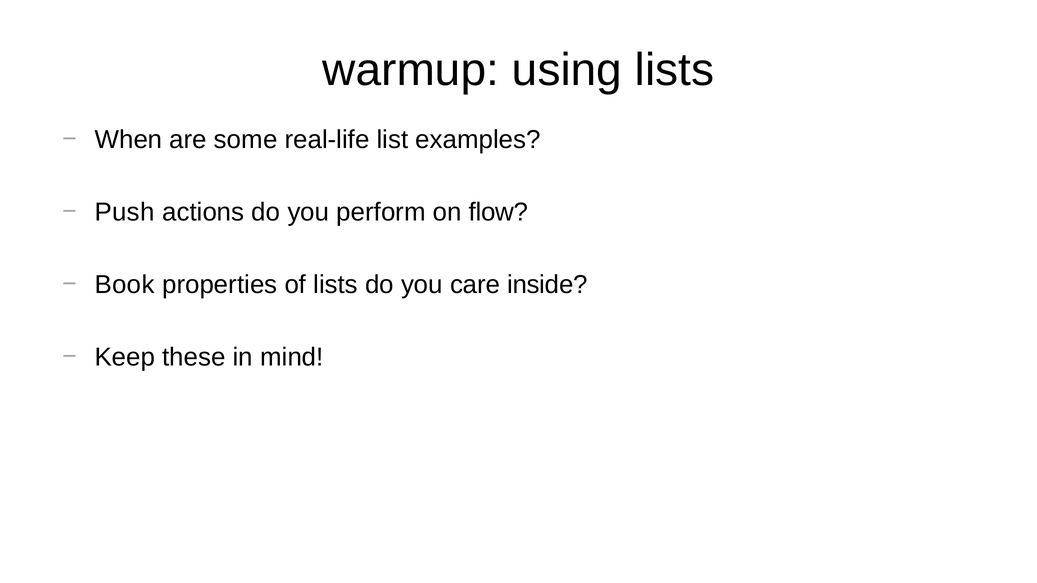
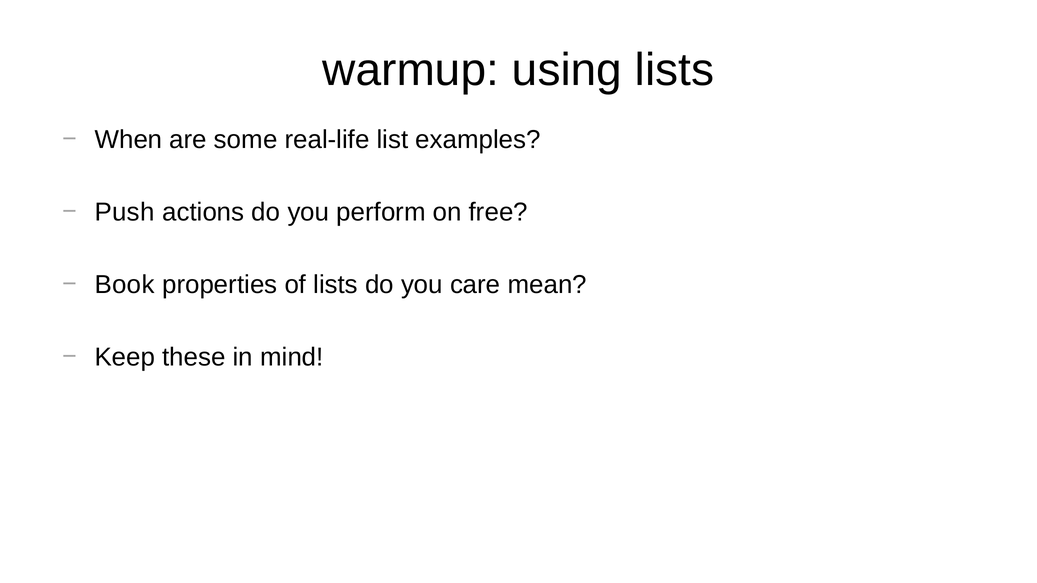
flow: flow -> free (498, 212)
inside: inside -> mean (547, 285)
